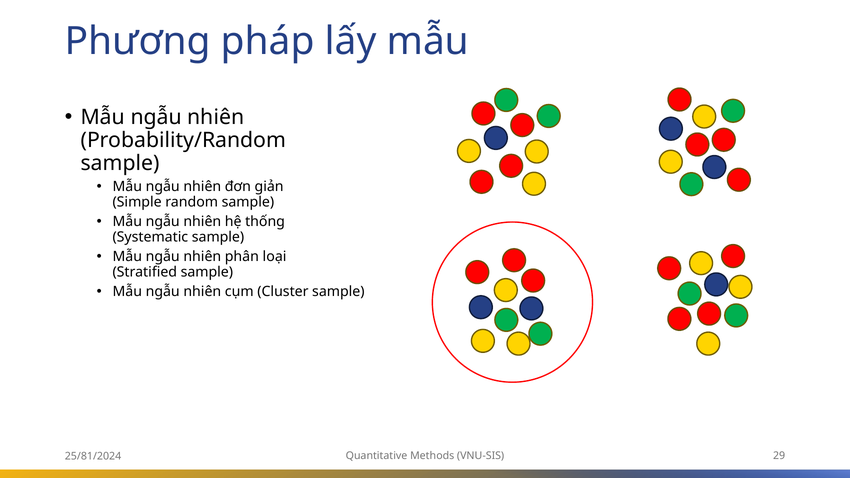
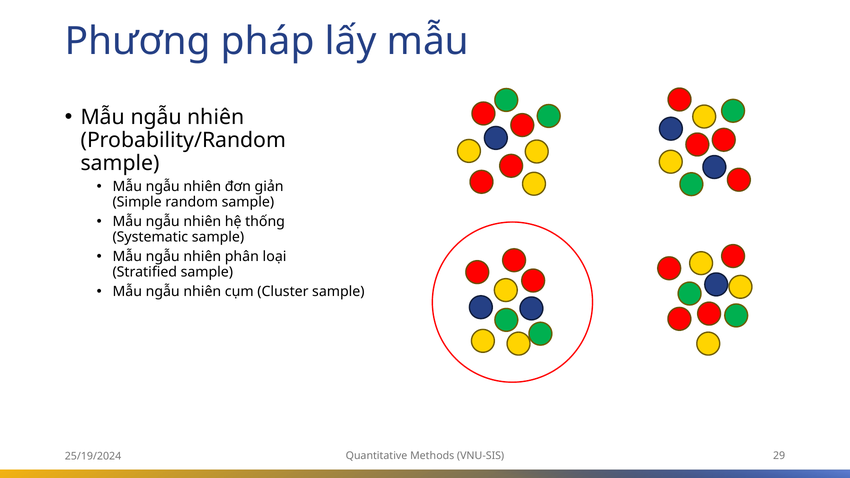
25/81/2024: 25/81/2024 -> 25/19/2024 (93, 457)
